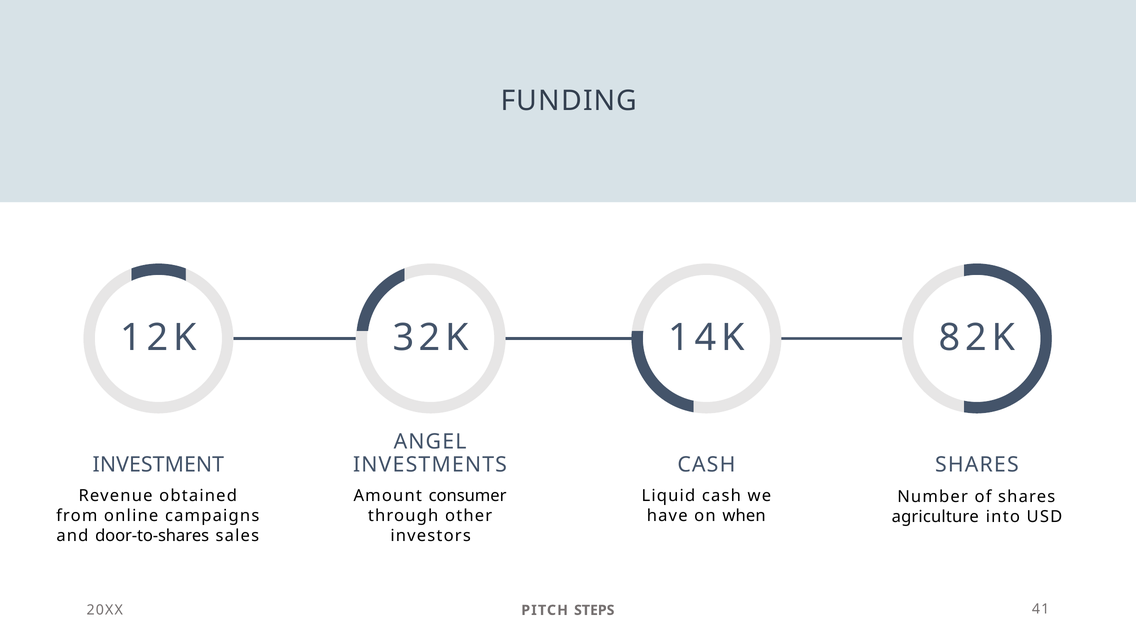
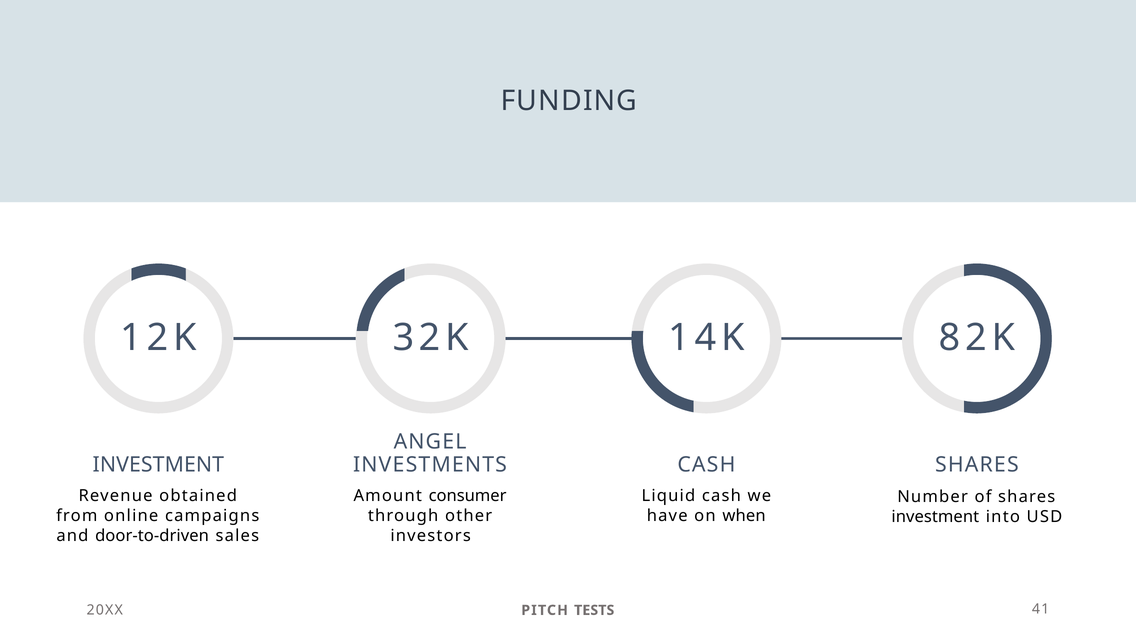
agriculture: agriculture -> investment (935, 517)
door-to-shares: door-to-shares -> door-to-driven (152, 536)
STEPS: STEPS -> TESTS (594, 610)
